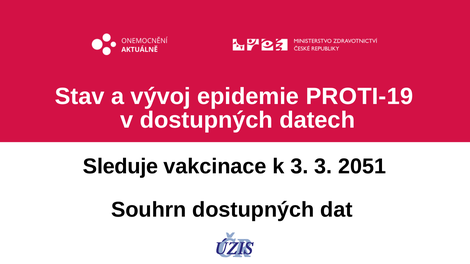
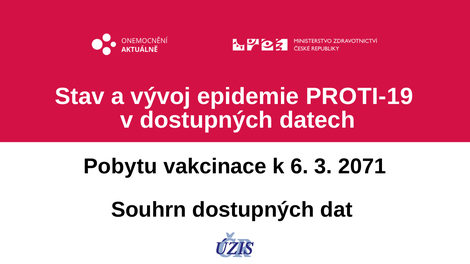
Sleduje: Sleduje -> Pobytu (120, 167)
k 3: 3 -> 6 (299, 167)
2051: 2051 -> 2071 (362, 167)
